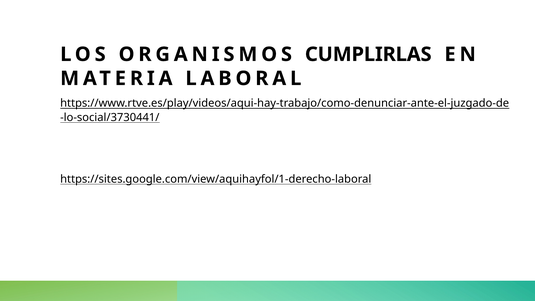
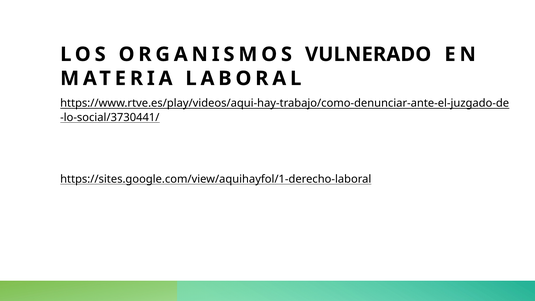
CUMPLIRLAS: CUMPLIRLAS -> VULNERADO (368, 54)
